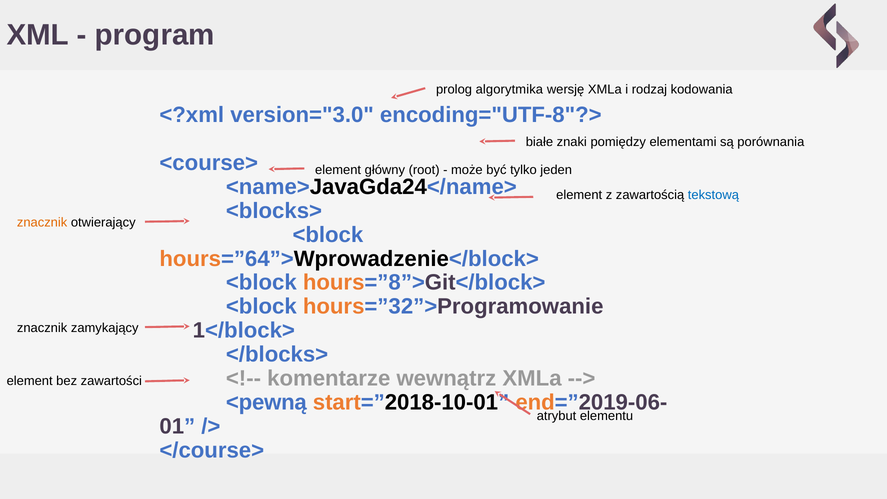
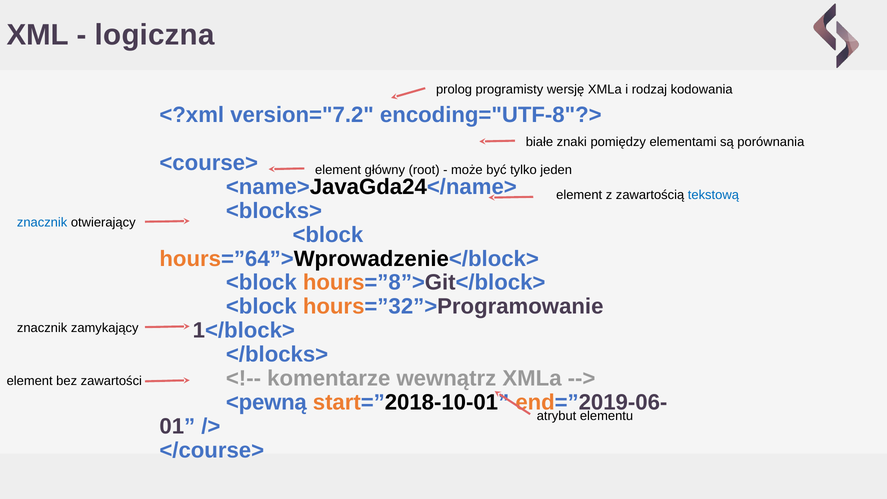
program: program -> logiczna (155, 35)
algorytmika: algorytmika -> programisty (509, 90)
version="3.0: version="3.0 -> version="7.2 (302, 115)
znacznik colour: orange -> blue (42, 222)
